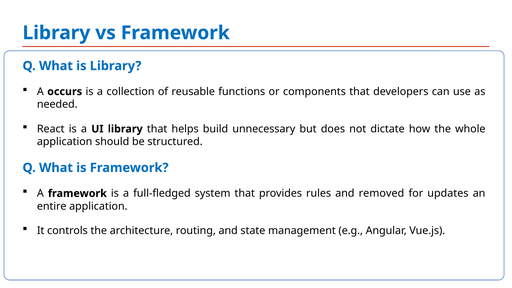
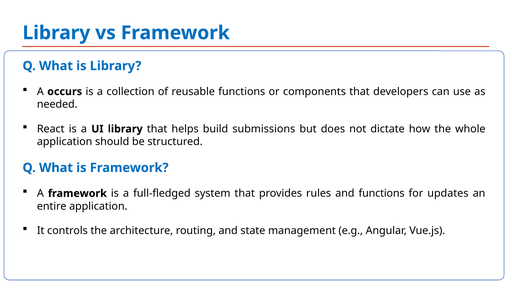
unnecessary: unnecessary -> submissions (264, 129)
and removed: removed -> functions (382, 193)
